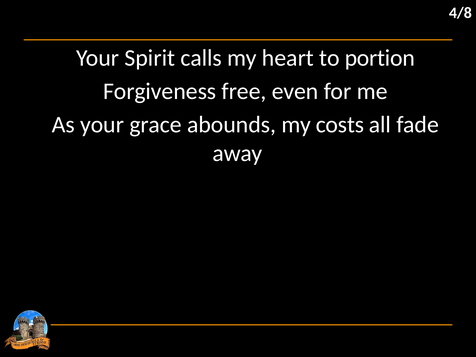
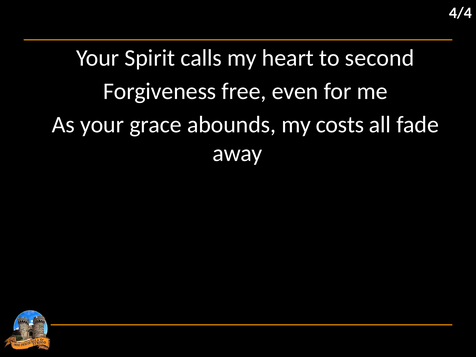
4/8: 4/8 -> 4/4 (460, 13)
portion: portion -> second (380, 58)
